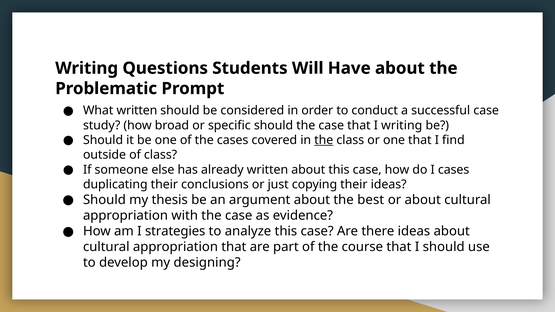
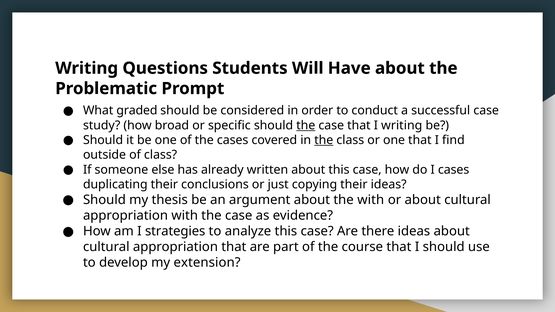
What written: written -> graded (137, 111)
the underline: none -> present (306, 125)
the best: best -> with (371, 200)
designing: designing -> extension (207, 263)
